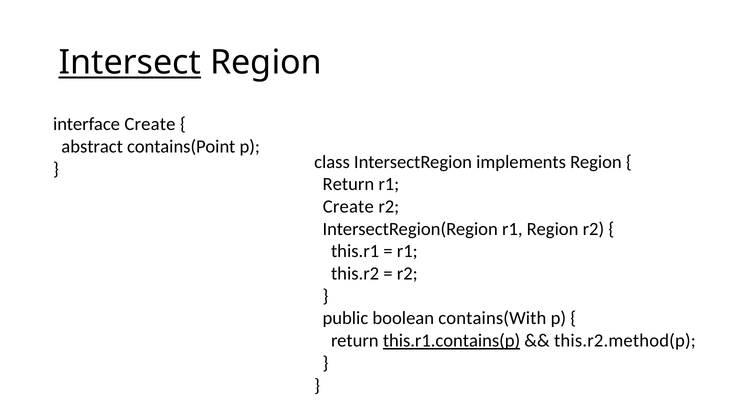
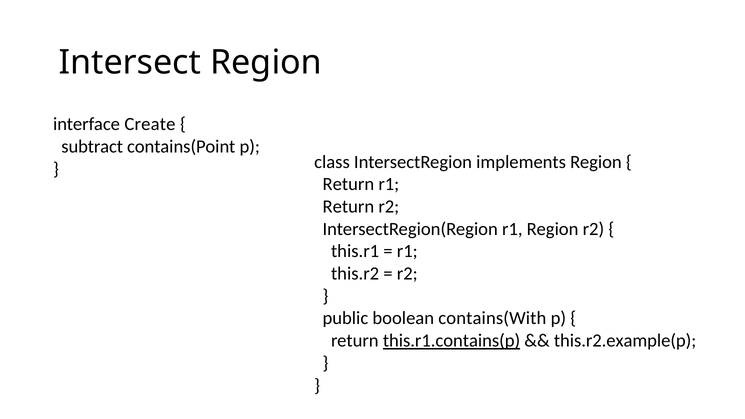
Intersect underline: present -> none (130, 63)
abstract: abstract -> subtract (92, 147)
Create: Create -> Return (348, 207)
this.r2.method(p: this.r2.method(p -> this.r2.example(p (625, 341)
